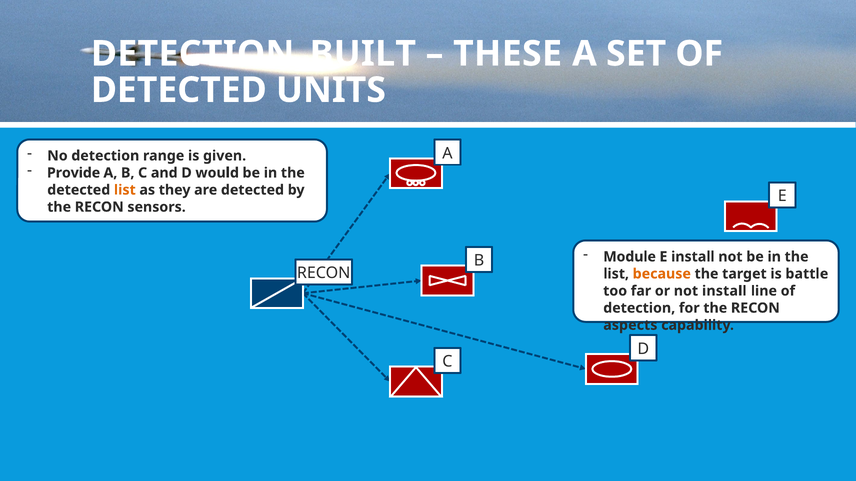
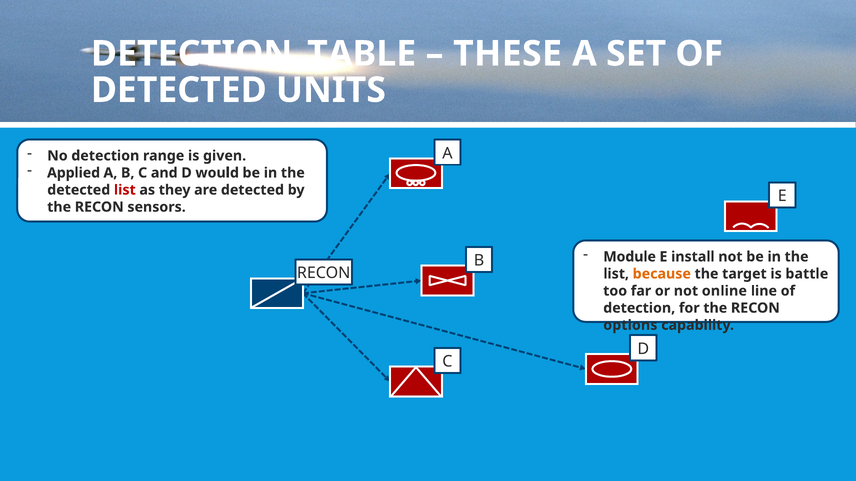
DETECTION_BUILT: DETECTION_BUILT -> DETECTION_TABLE (254, 54)
Provide: Provide -> Applied (74, 173)
list colour: orange -> red (125, 190)
not install: install -> online (724, 291)
aspects: aspects -> options (630, 325)
